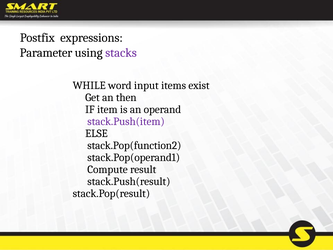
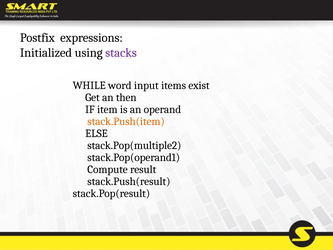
Parameter: Parameter -> Initialized (46, 53)
stack.Push(item colour: purple -> orange (126, 121)
stack.Pop(function2: stack.Pop(function2 -> stack.Pop(multiple2 (134, 145)
